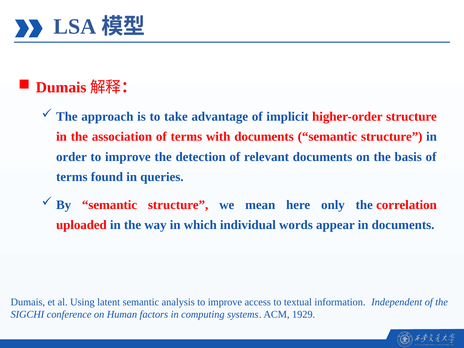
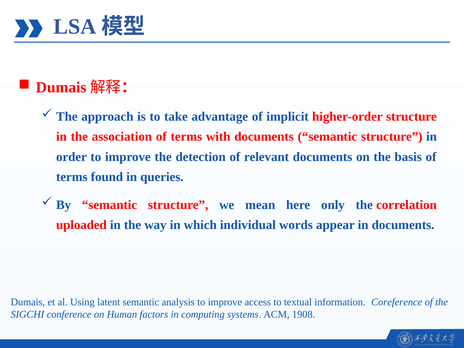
Independent: Independent -> Coreference (397, 302)
1929: 1929 -> 1908 (304, 314)
